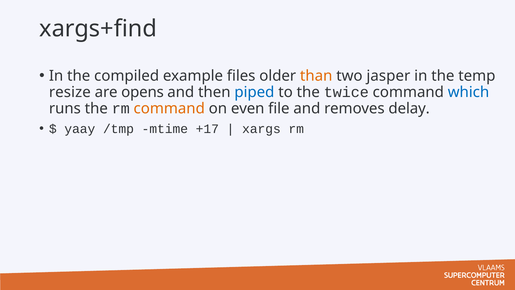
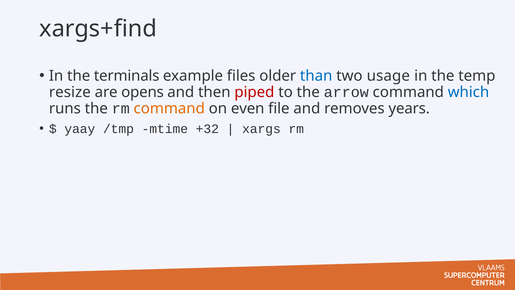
compiled: compiled -> terminals (127, 76)
than colour: orange -> blue (316, 76)
jasper: jasper -> usage (388, 76)
piped colour: blue -> red (254, 92)
twice: twice -> arrow (346, 92)
delay: delay -> years (409, 108)
+17: +17 -> +32 (207, 129)
